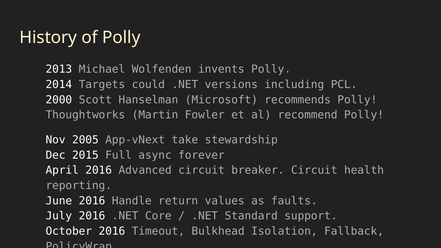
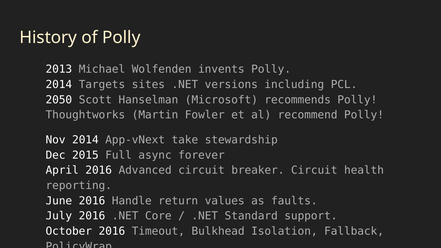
could: could -> sites (148, 85)
2000: 2000 -> 2050 (59, 100)
Nov 2005: 2005 -> 2014 (85, 140)
